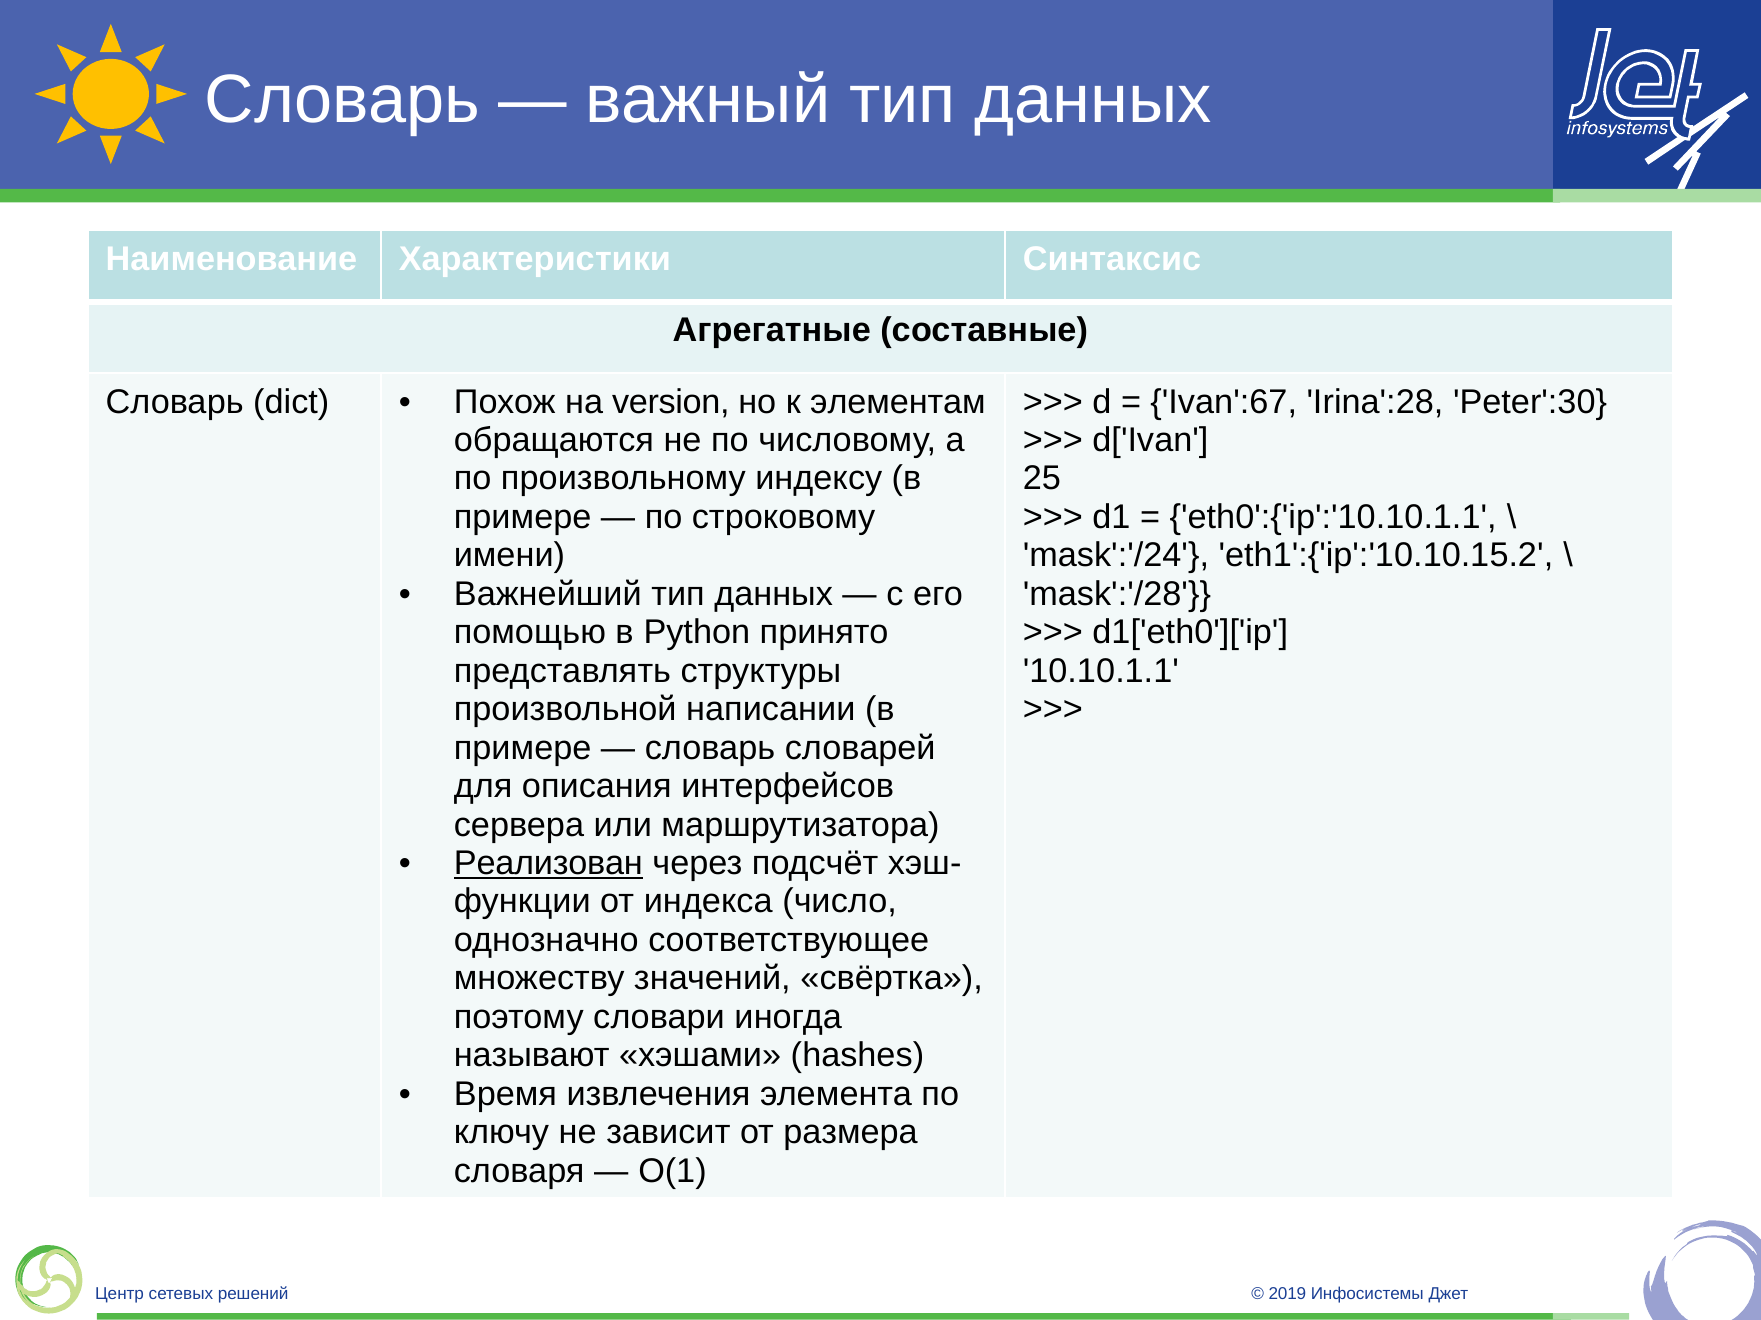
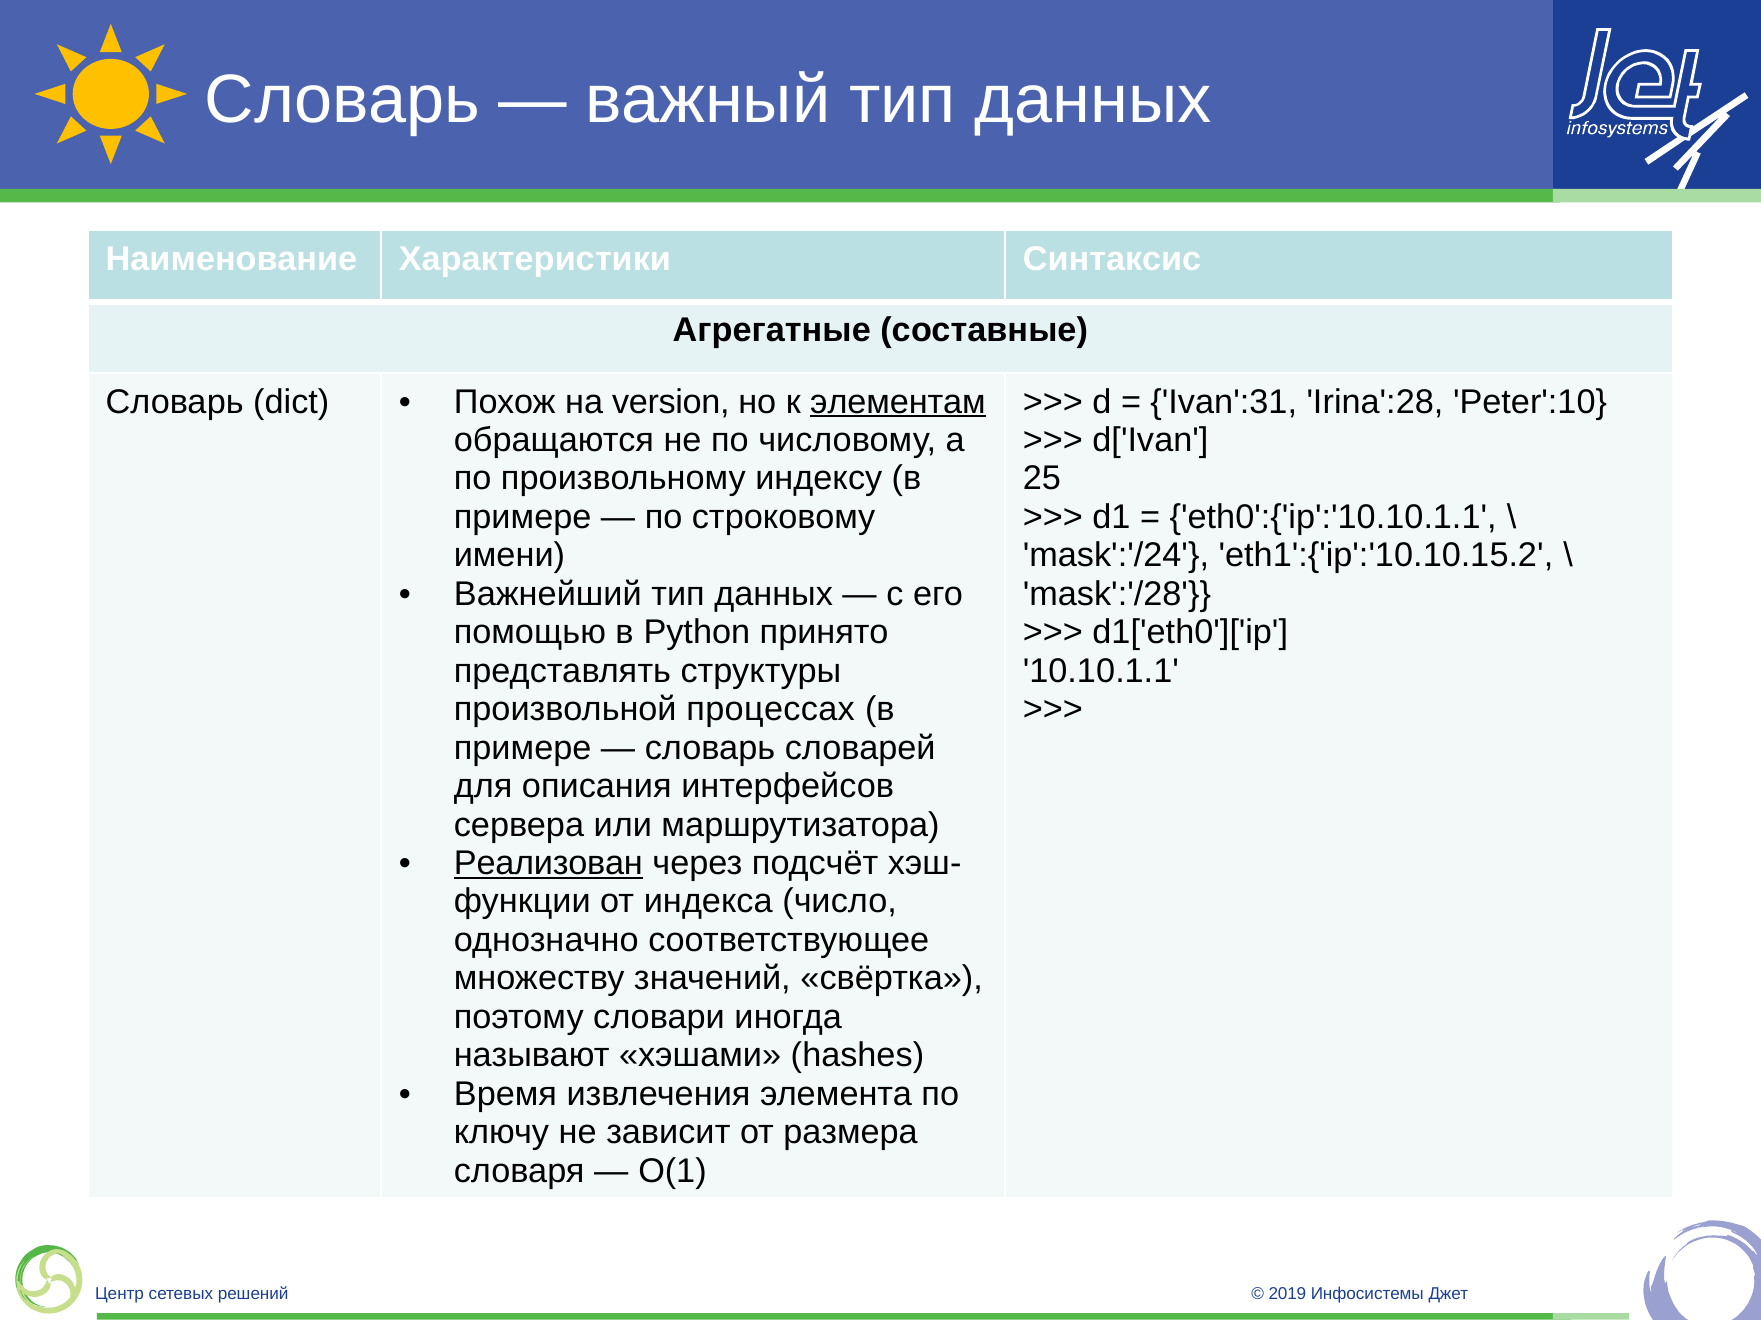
элементам underline: none -> present (898, 402)
Ivan':67: Ivan':67 -> Ivan':31 (1224, 402)
Peter':30: Peter':30 -> Peter':10 (1530, 402)
написании: написании -> процессах (771, 710)
